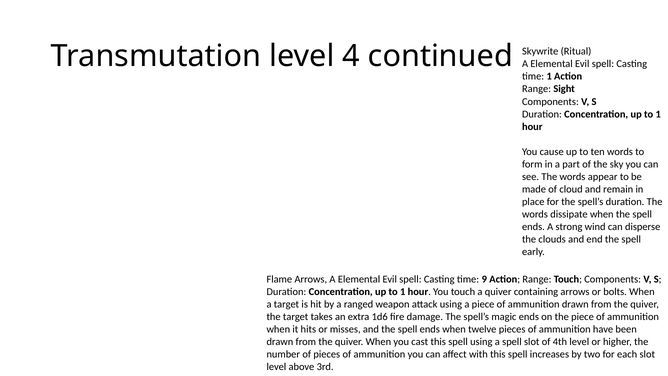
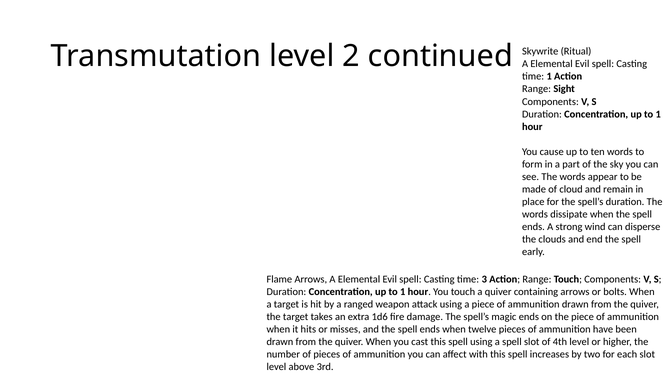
4: 4 -> 2 (351, 56)
9: 9 -> 3 (484, 279)
